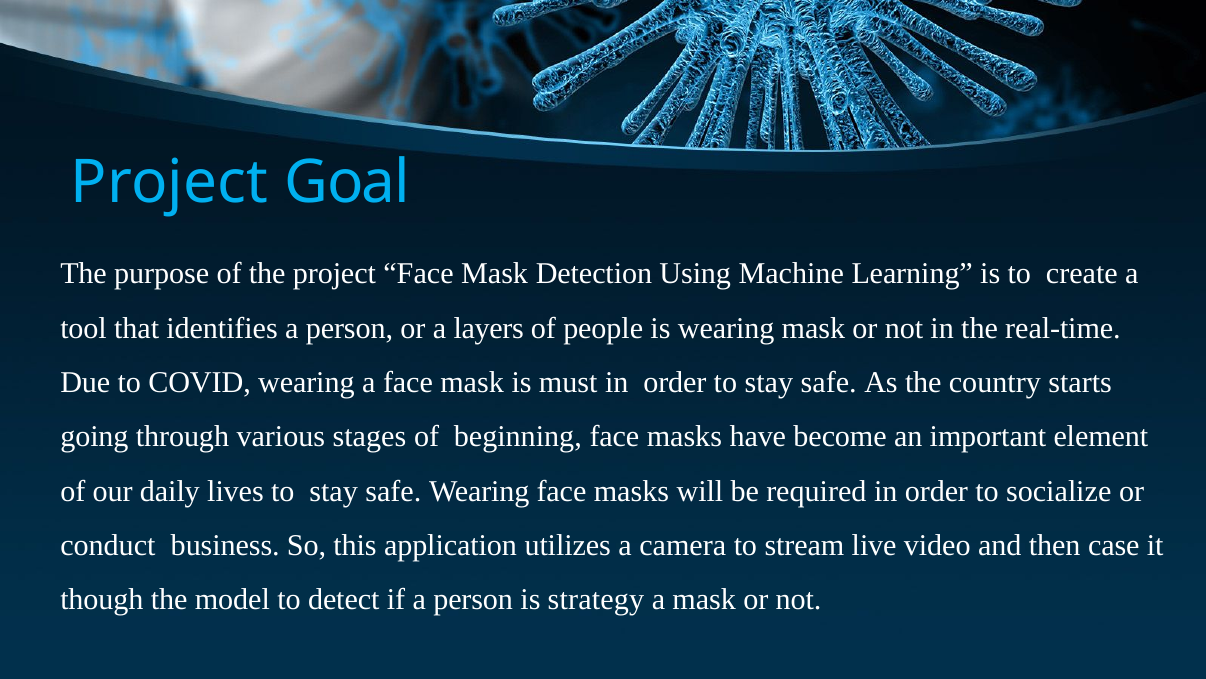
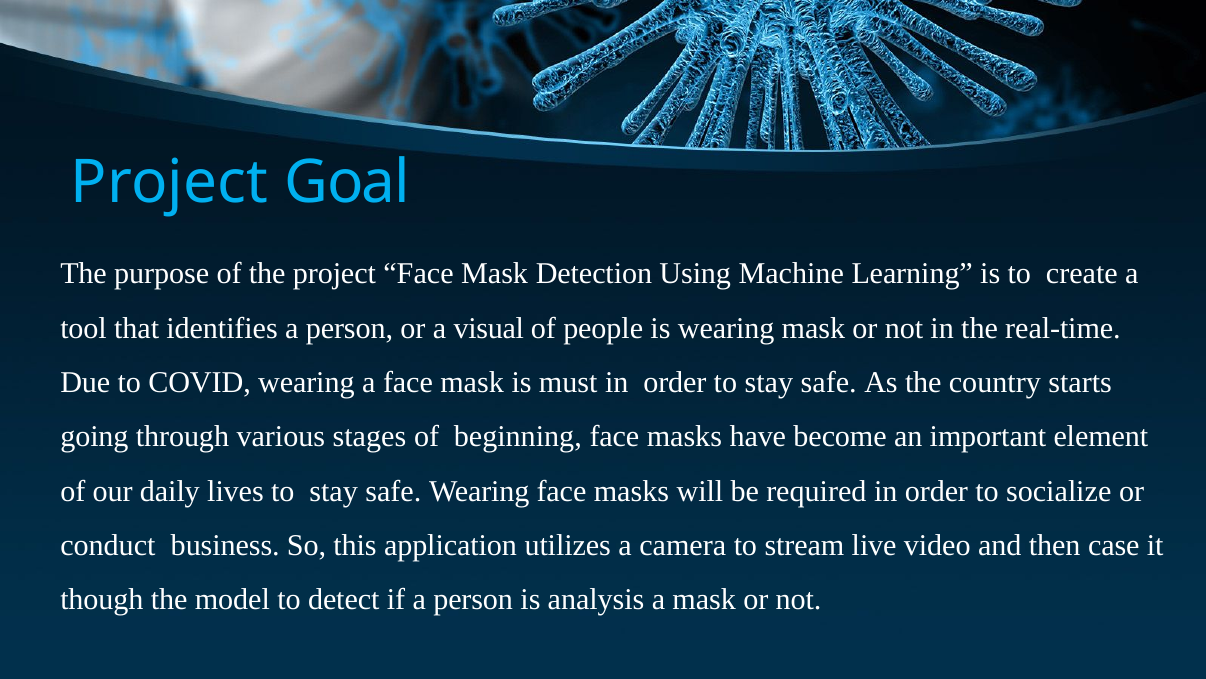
layers: layers -> visual (489, 328)
strategy: strategy -> analysis (596, 599)
